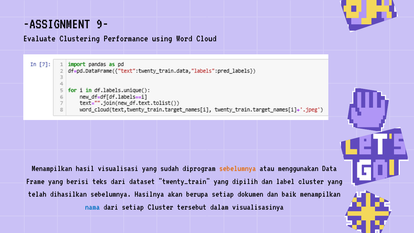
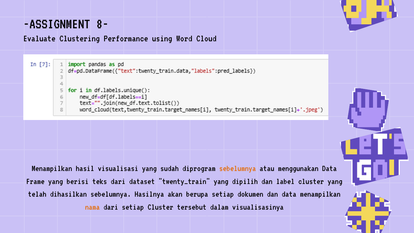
9-: 9- -> 8- (102, 24)
dan baik: baik -> data (289, 194)
nama colour: blue -> orange (92, 207)
